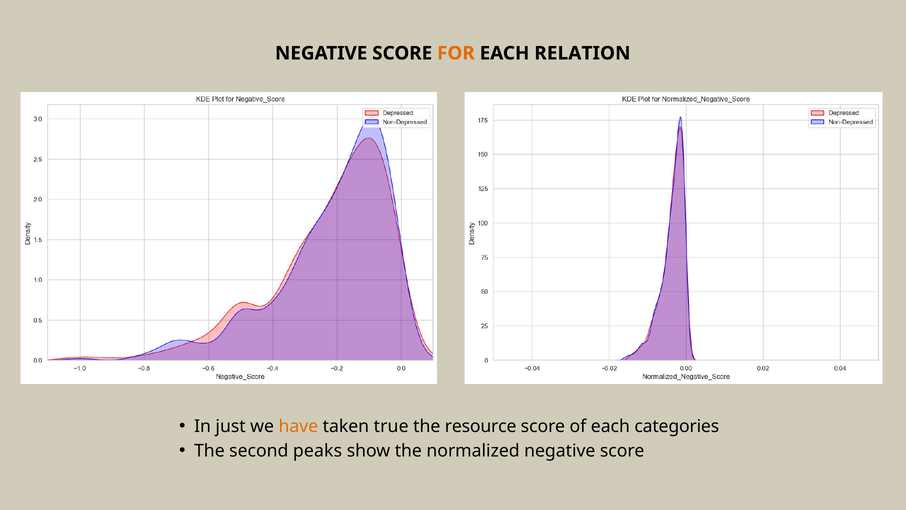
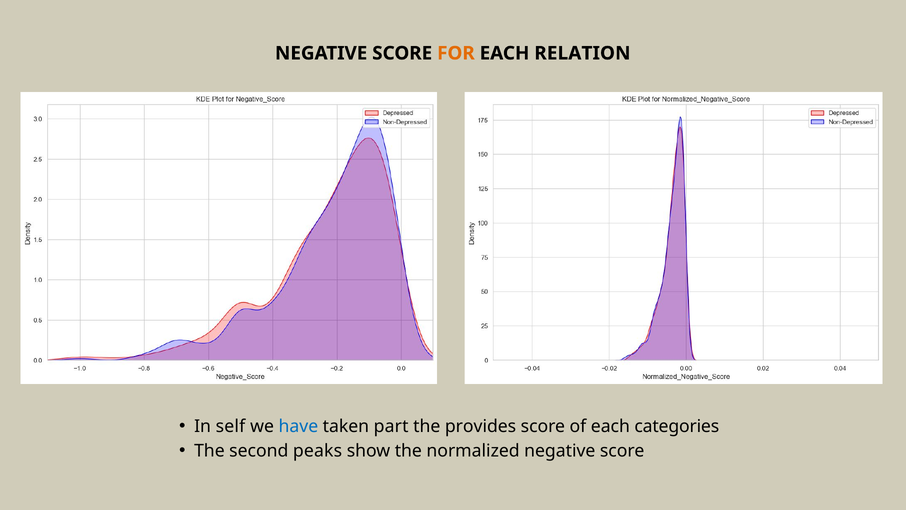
just: just -> self (230, 426)
have colour: orange -> blue (298, 426)
true: true -> part (391, 426)
resource: resource -> provides (481, 426)
